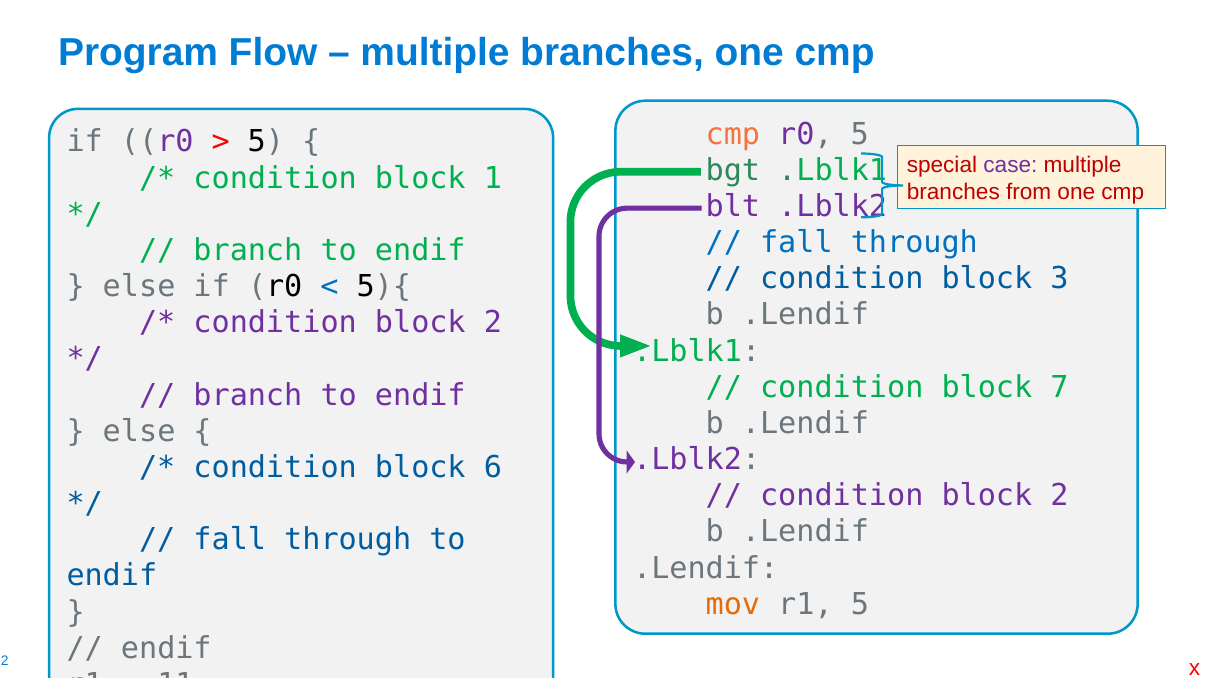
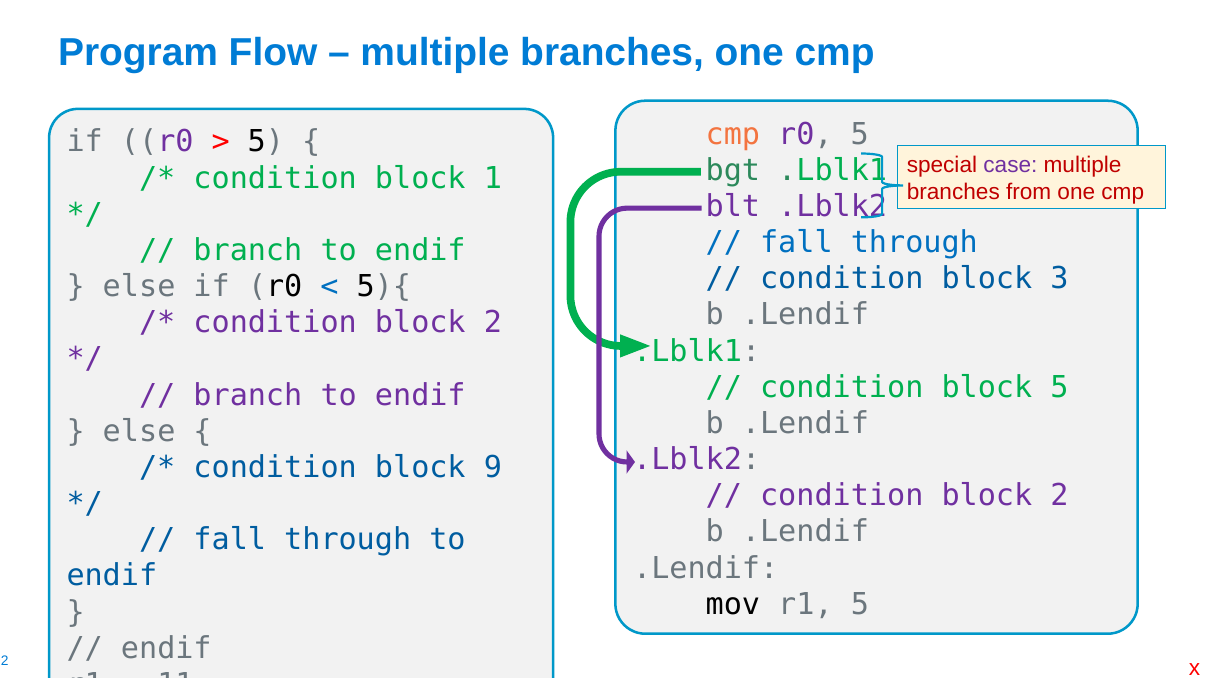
block 7: 7 -> 5 (1060, 388)
6: 6 -> 9 (493, 468)
mov colour: orange -> black (733, 605)
